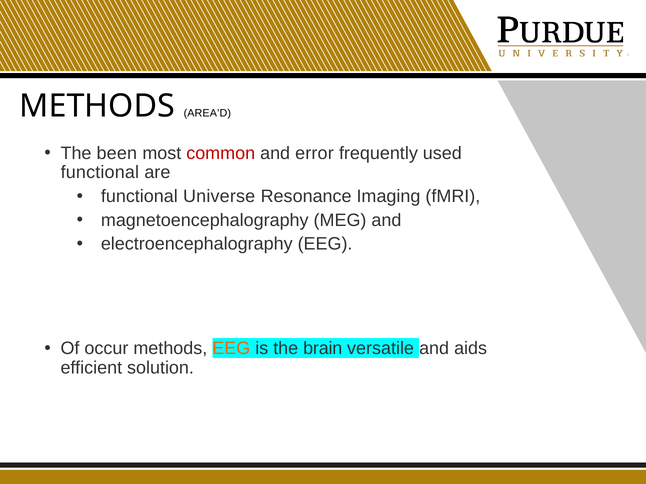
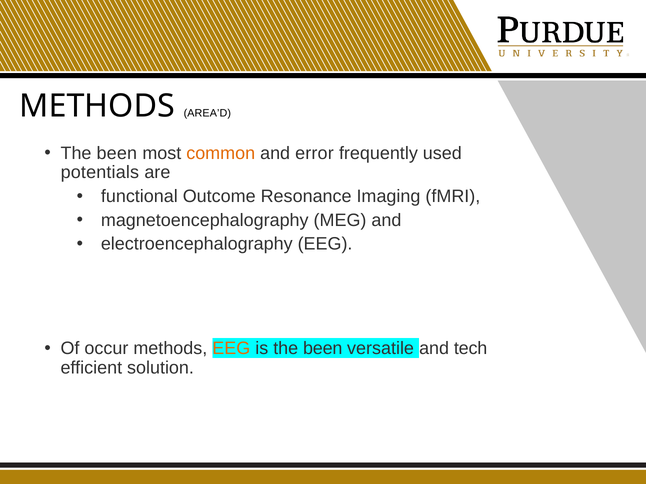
common colour: red -> orange (221, 153)
functional: functional -> potentials (100, 173)
Universe: Universe -> Outcome (219, 197)
is the brain: brain -> been (323, 349)
aids: aids -> tech (471, 349)
